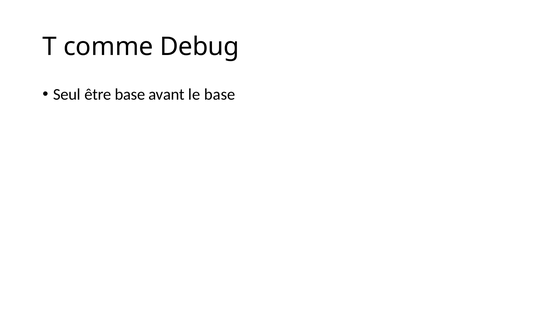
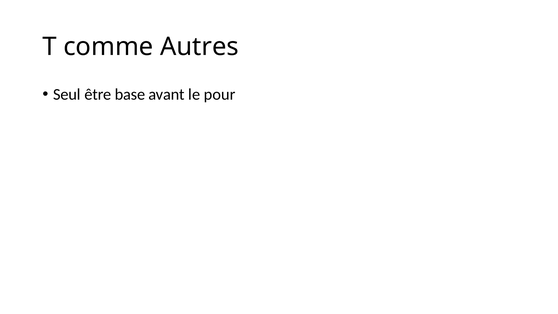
Debug: Debug -> Autres (199, 47)
le base: base -> pour (220, 94)
